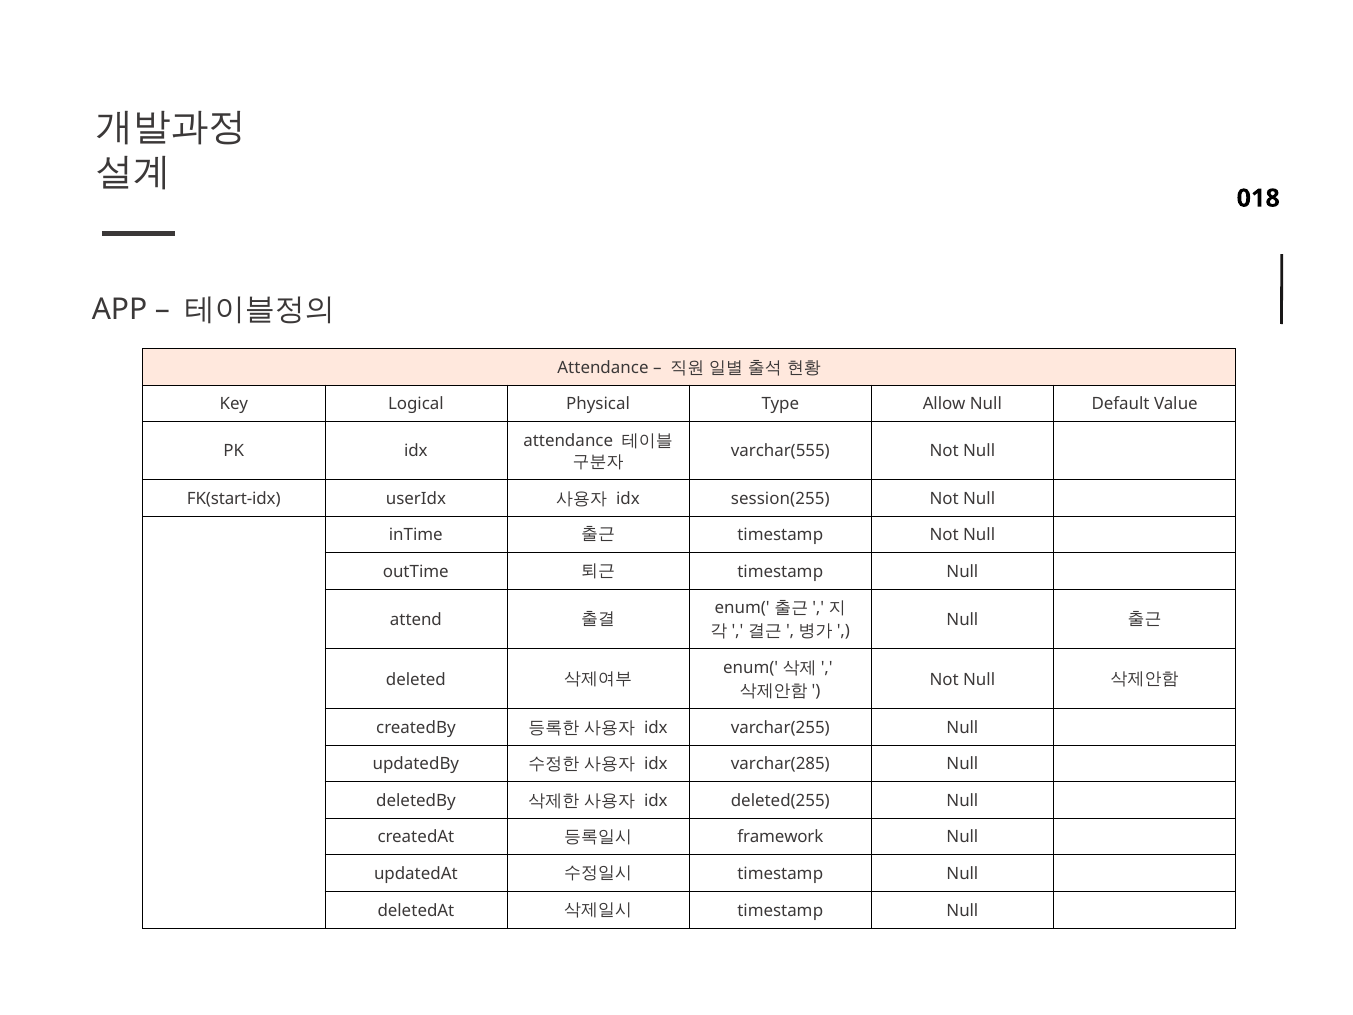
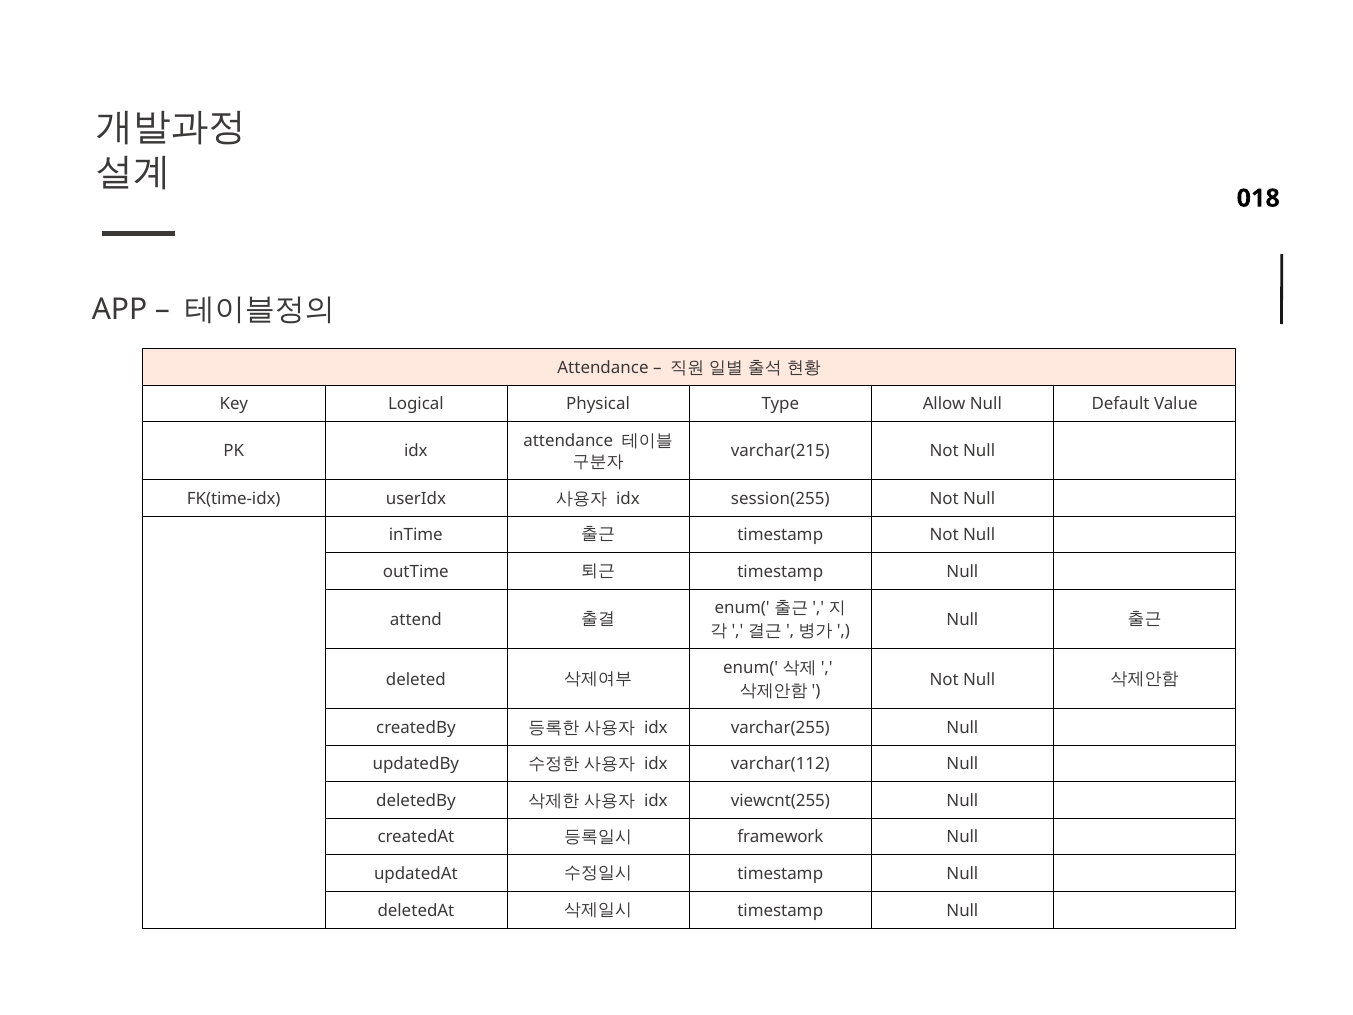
varchar(555: varchar(555 -> varchar(215 (780, 451)
FK(start-idx: FK(start-idx -> FK(time-idx (234, 498)
varchar(285: varchar(285 -> varchar(112 (780, 764)
deleted(255: deleted(255 -> viewcnt(255 (780, 801)
